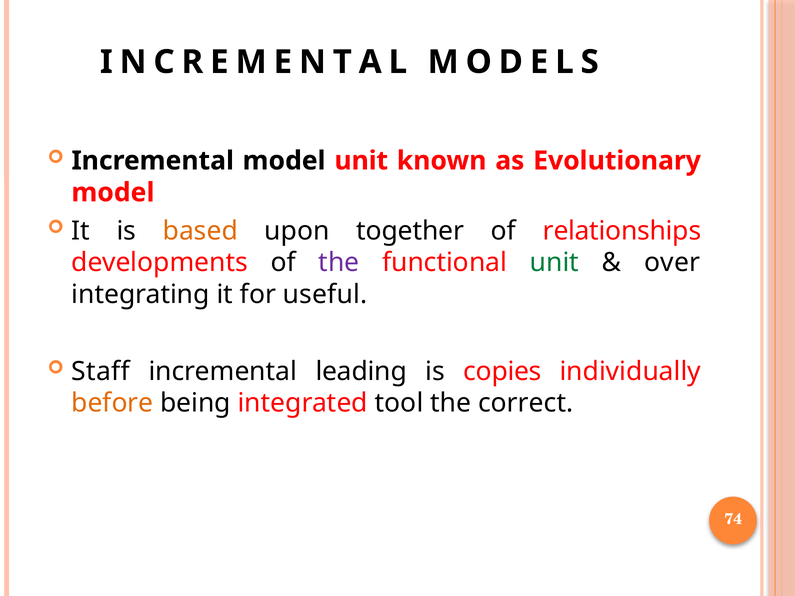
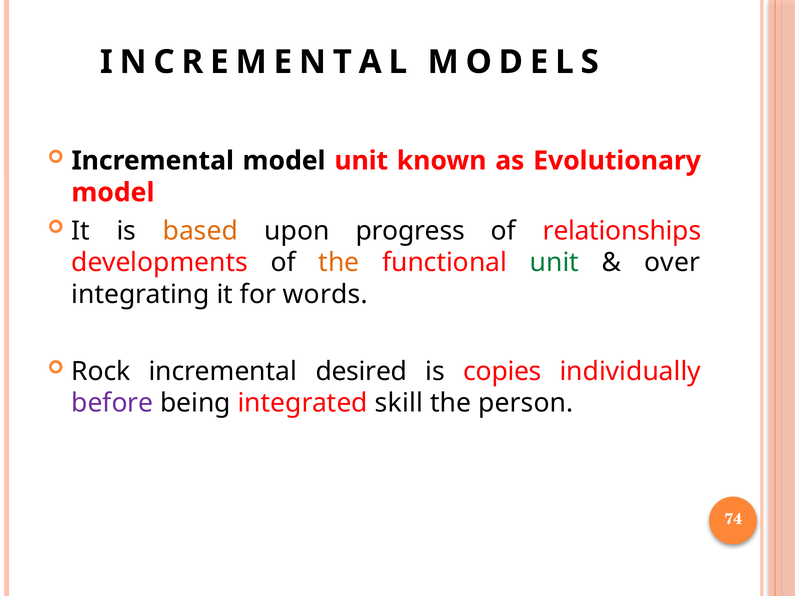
together: together -> progress (410, 231)
the colour: purple -> orange (339, 263)
useful: useful -> words (325, 295)
Staff: Staff -> Rock (101, 372)
leading: leading -> desired (361, 372)
before colour: orange -> purple (112, 403)
tool: tool -> skill (399, 403)
correct: correct -> person (526, 403)
